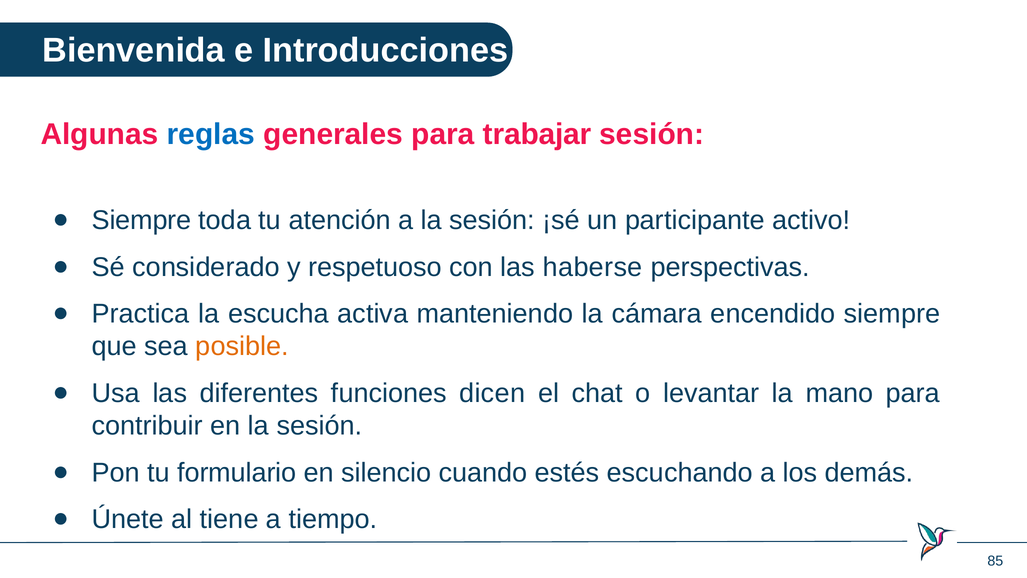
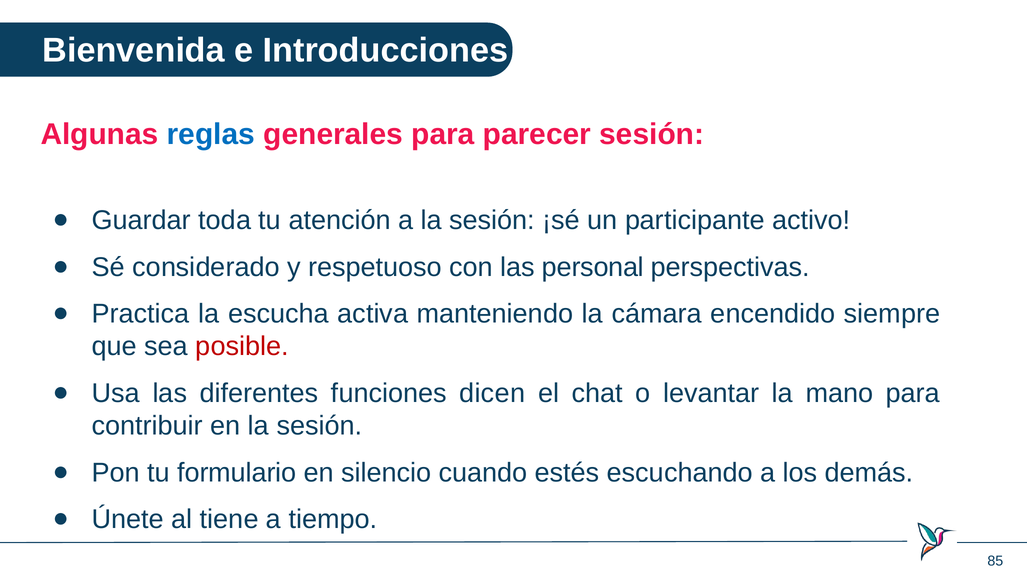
trabajar: trabajar -> parecer (537, 134)
Siempre: Siempre -> Guardar (141, 220)
haberse: haberse -> personal (593, 267)
posible colour: orange -> red (242, 346)
